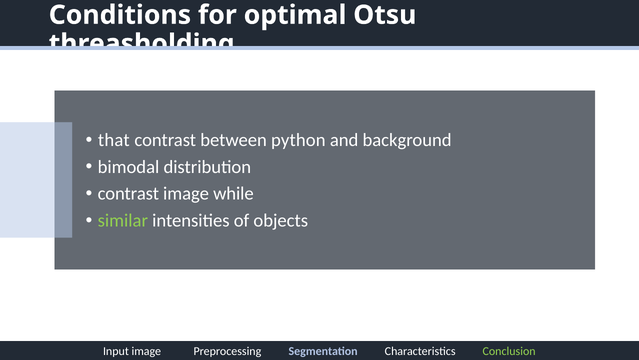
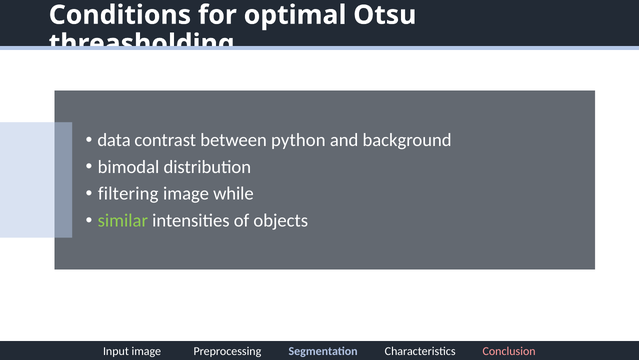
that: that -> data (114, 140)
contrast: contrast -> filtering (128, 194)
Conclusion colour: light green -> pink (509, 351)
